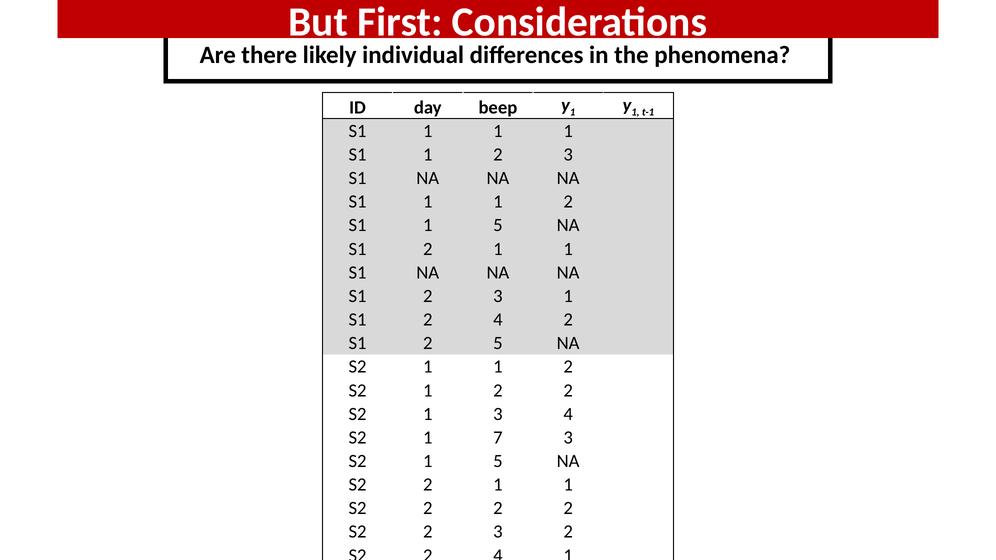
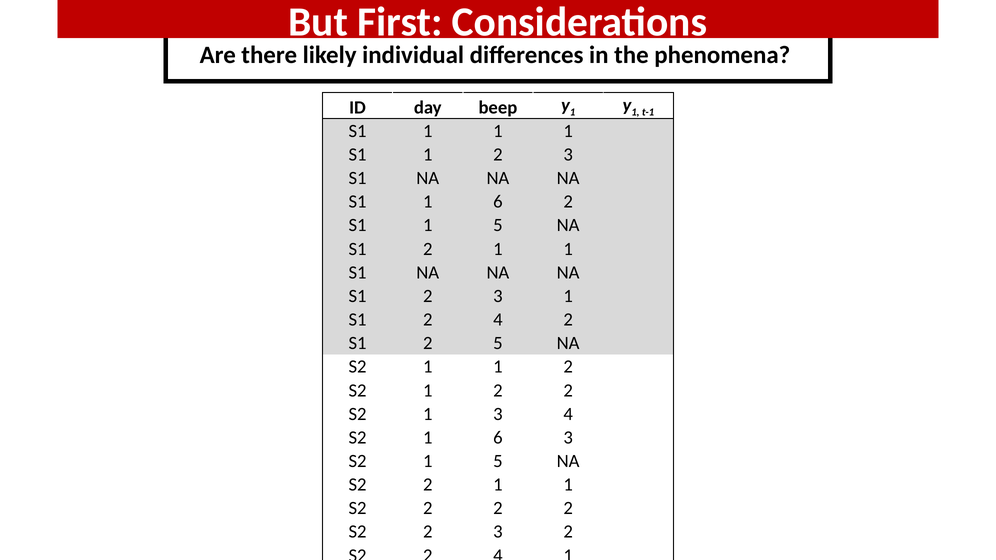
1: 1 -> 6 (498, 202)
S2 1 7: 7 -> 6 (498, 438)
